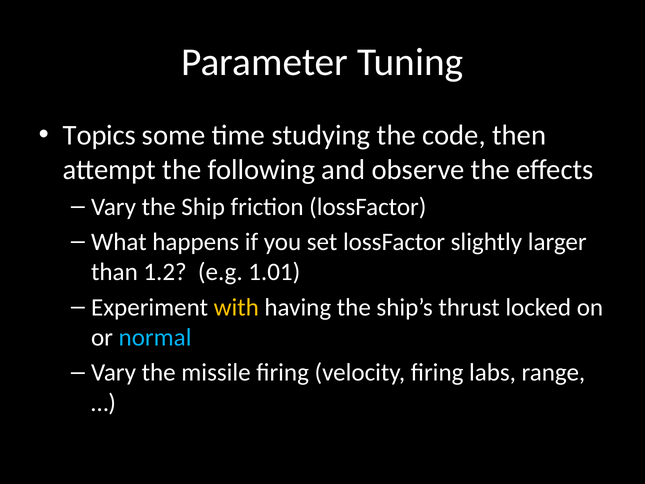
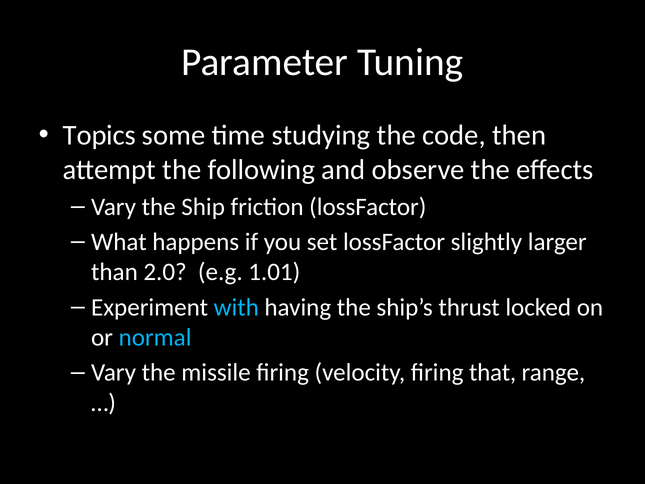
1.2: 1.2 -> 2.0 (165, 272)
with colour: yellow -> light blue (236, 307)
labs: labs -> that (493, 372)
